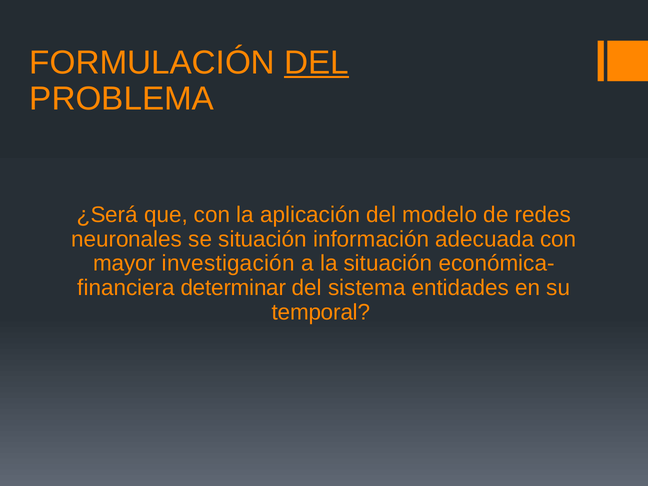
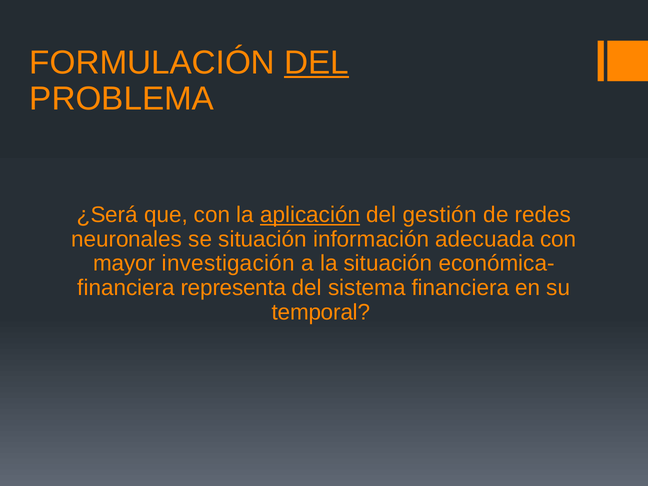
aplicación underline: none -> present (310, 215)
modelo: modelo -> gestión (440, 215)
determinar: determinar -> representa (233, 288)
sistema entidades: entidades -> financiera (460, 288)
